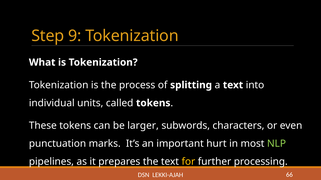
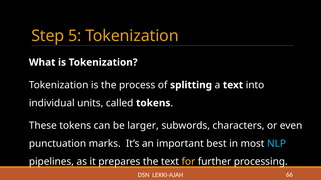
9: 9 -> 5 (75, 36)
hurt: hurt -> best (216, 144)
NLP colour: light green -> light blue (277, 144)
